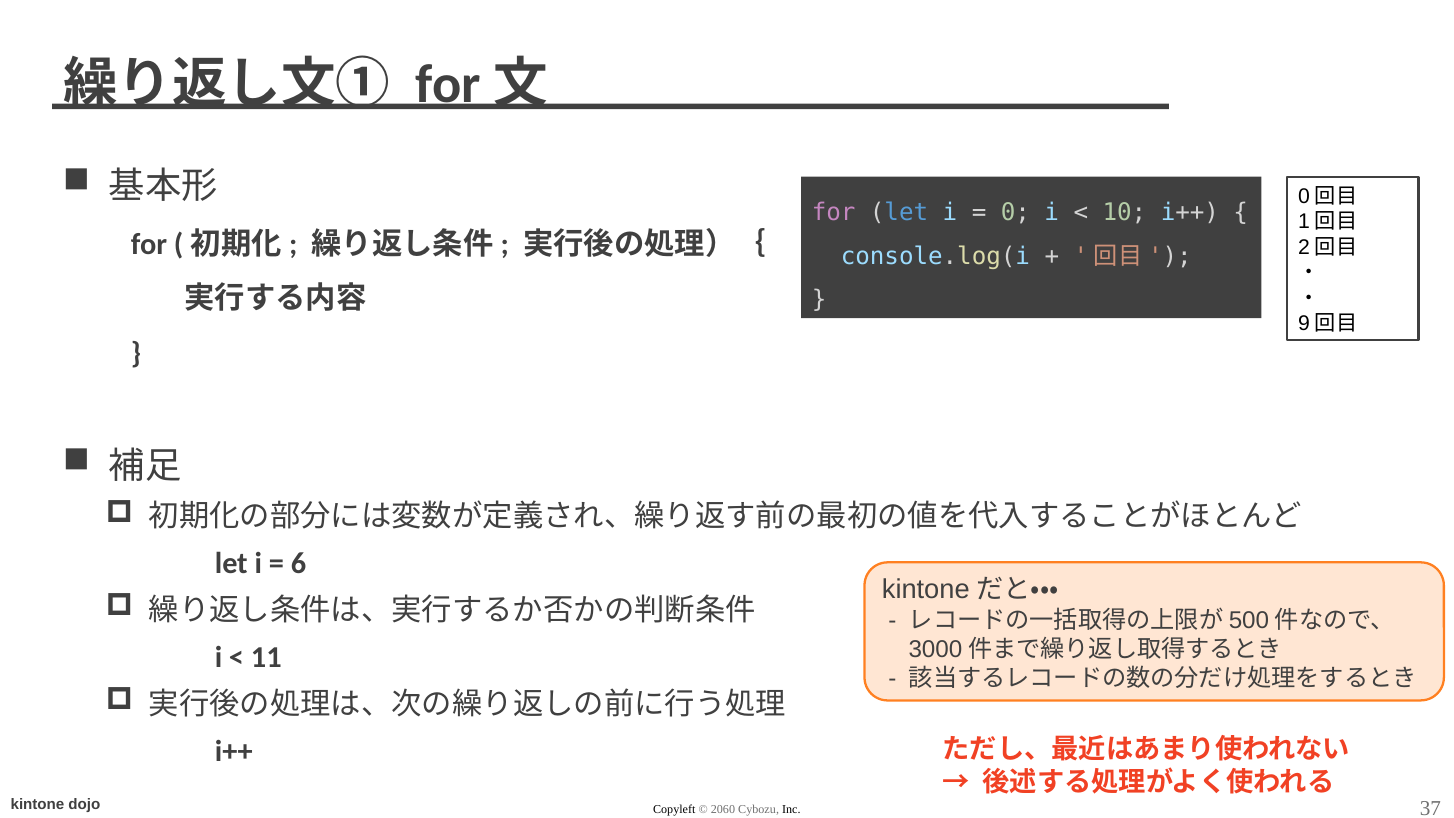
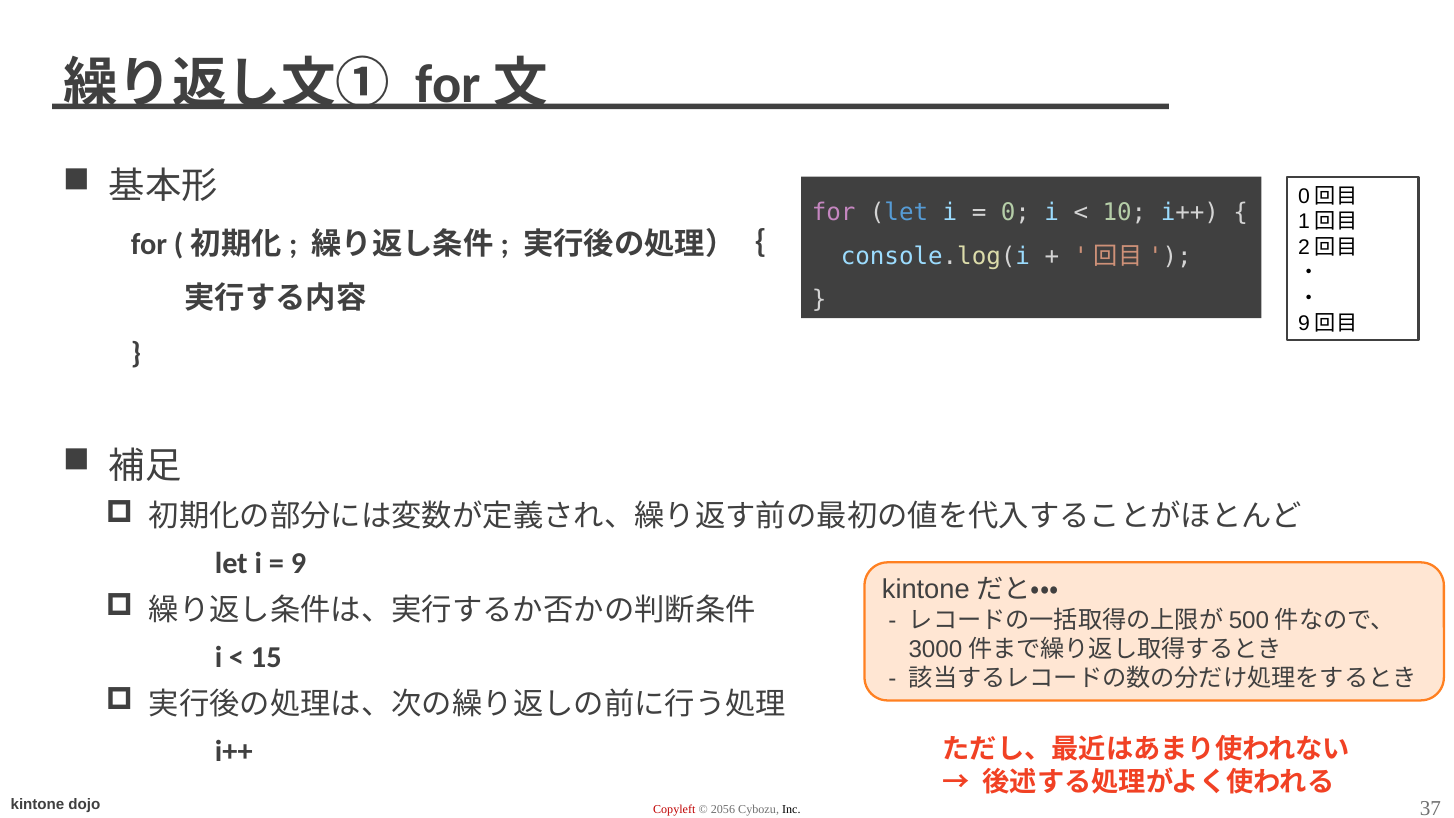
6: 6 -> 9 (299, 564)
11: 11 -> 15 (266, 658)
Copyleft colour: black -> red (674, 809)
2060: 2060 -> 2056 (723, 809)
